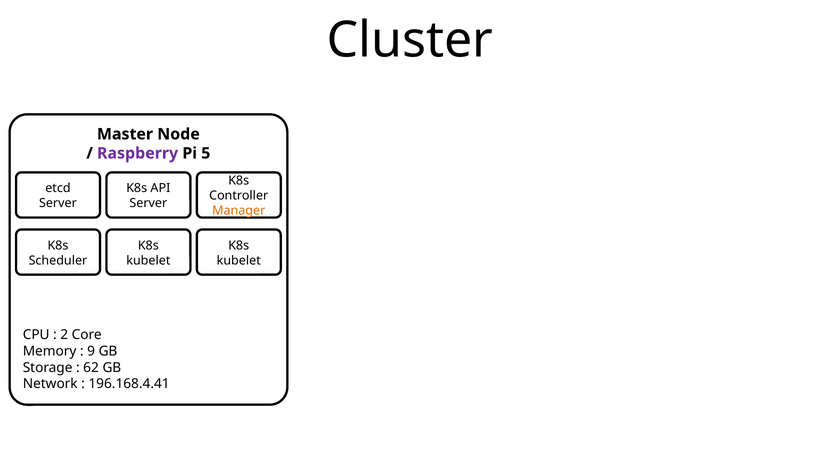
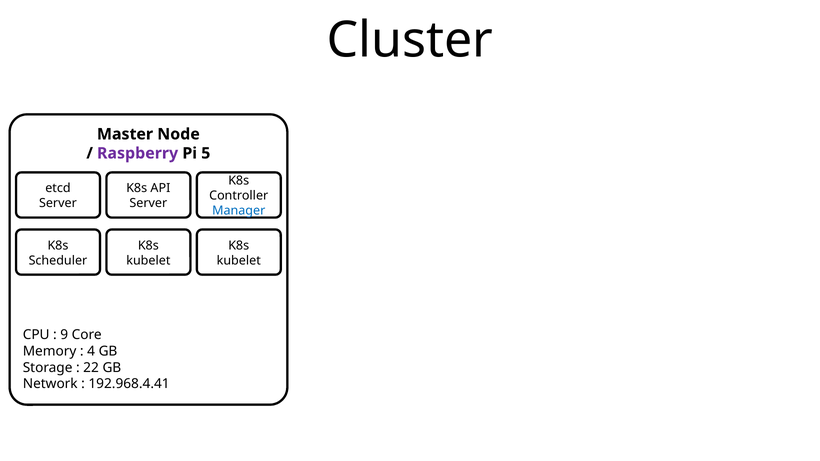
Manager colour: orange -> blue (239, 211)
2: 2 -> 9 (64, 335)
9: 9 -> 4 (91, 351)
62: 62 -> 22 (91, 368)
196.168.4.41: 196.168.4.41 -> 192.968.4.41 (129, 384)
